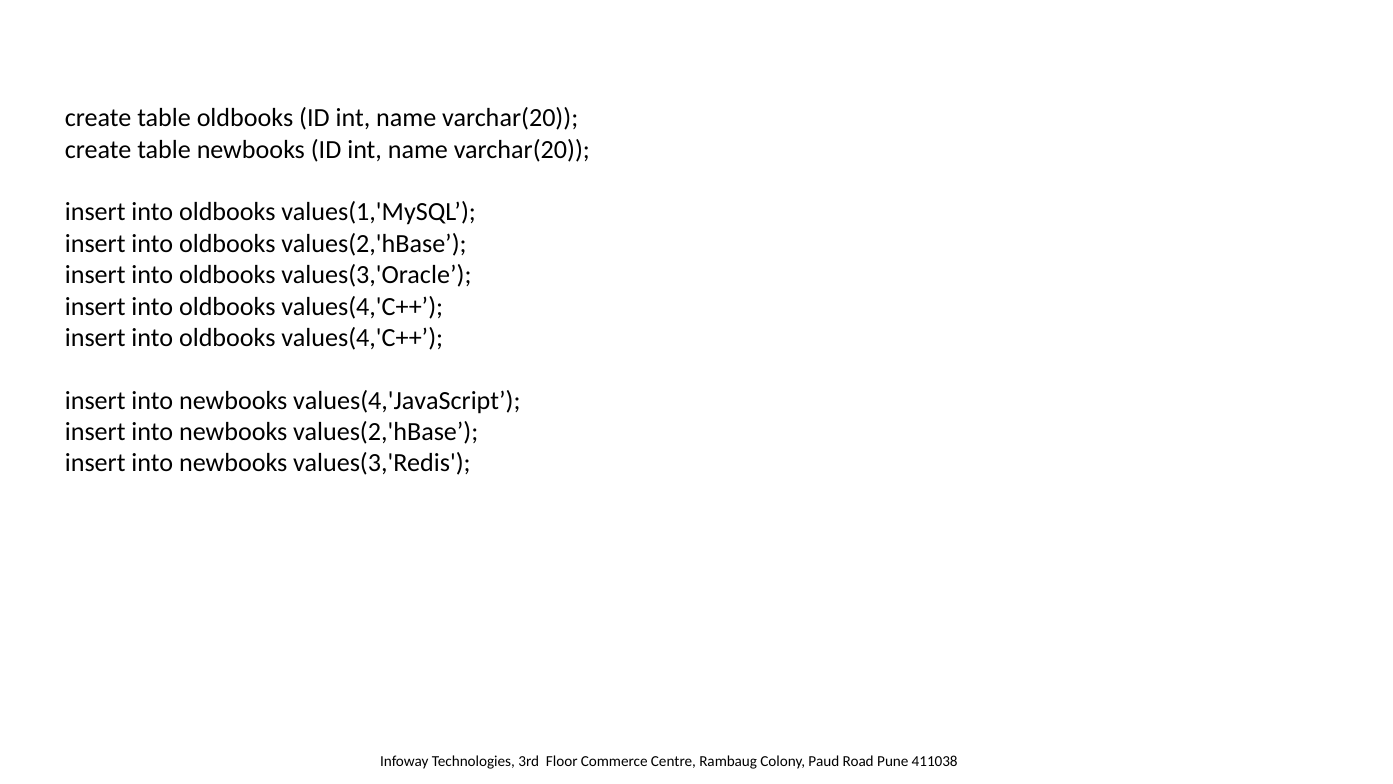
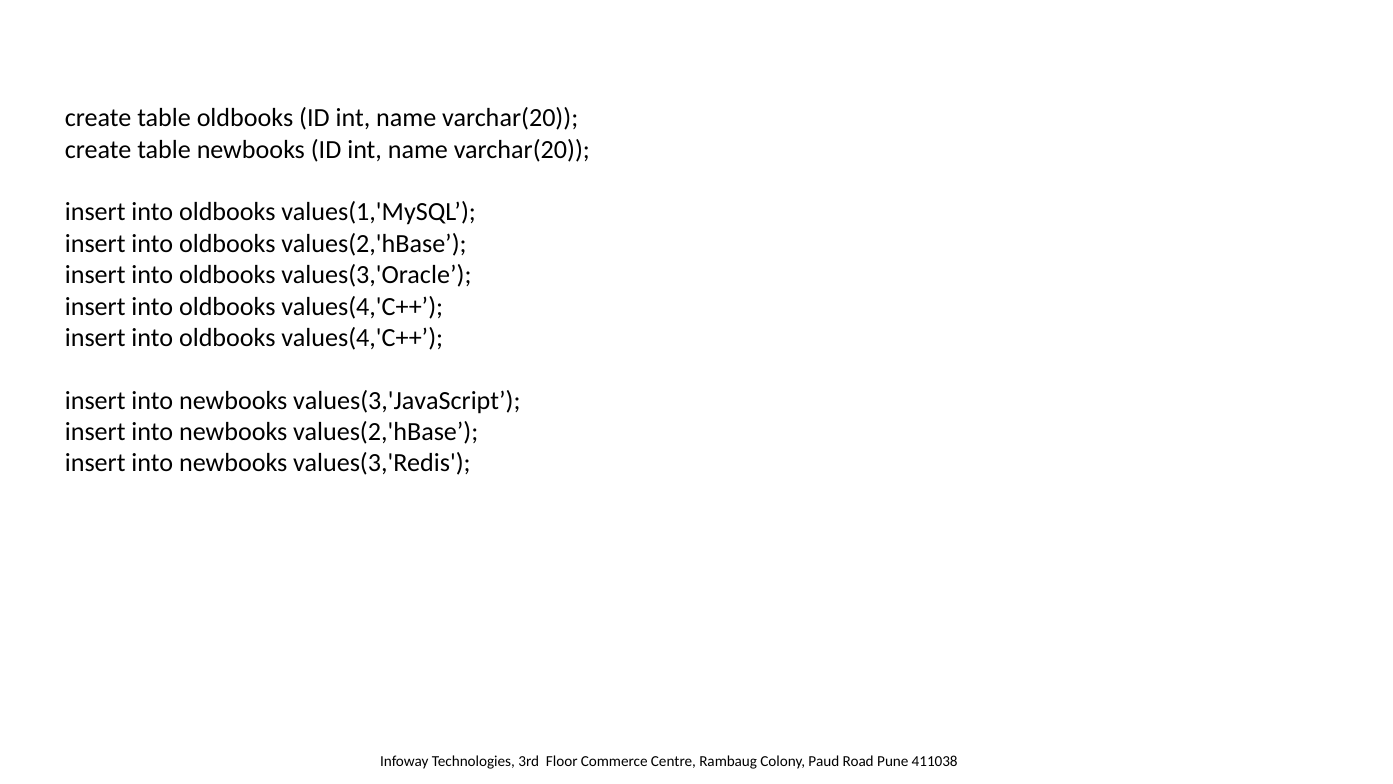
values(4,'JavaScript: values(4,'JavaScript -> values(3,'JavaScript (407, 400)
